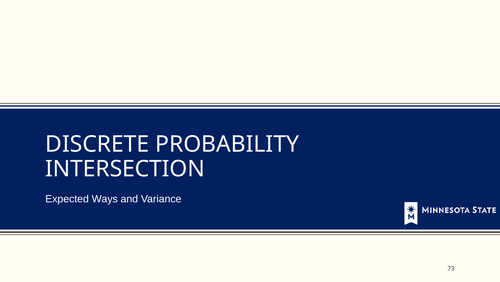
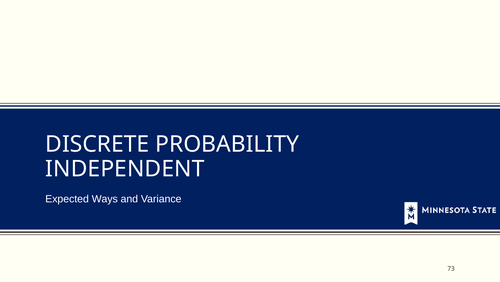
INTERSECTION: INTERSECTION -> INDEPENDENT (125, 169)
